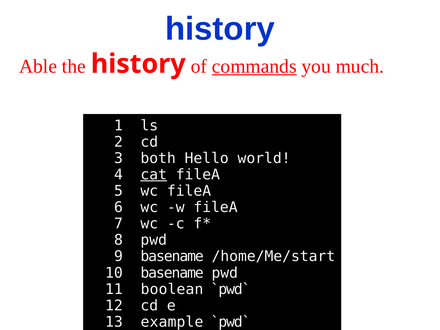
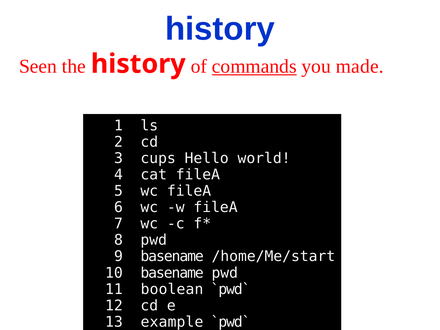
Able: Able -> Seen (38, 66)
much: much -> made (360, 66)
both: both -> cups (158, 158)
cat underline: present -> none (154, 175)
